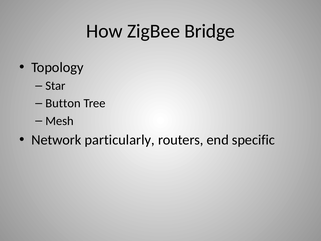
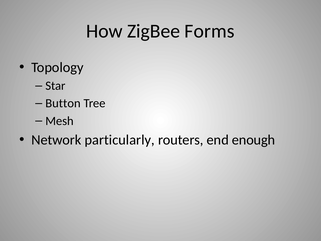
Bridge: Bridge -> Forms (210, 31)
specific: specific -> enough (254, 140)
